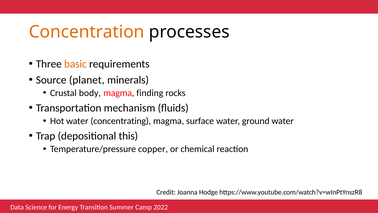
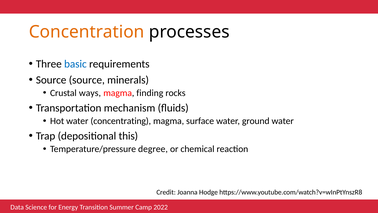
basic colour: orange -> blue (75, 64)
Source planet: planet -> source (87, 80)
body: body -> ways (90, 93)
copper: copper -> degree (153, 149)
